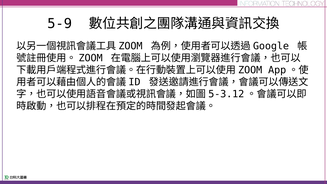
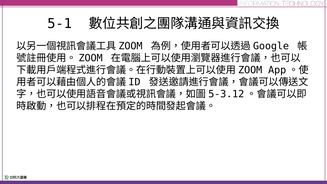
5-9: 5-9 -> 5-1 (60, 24)
